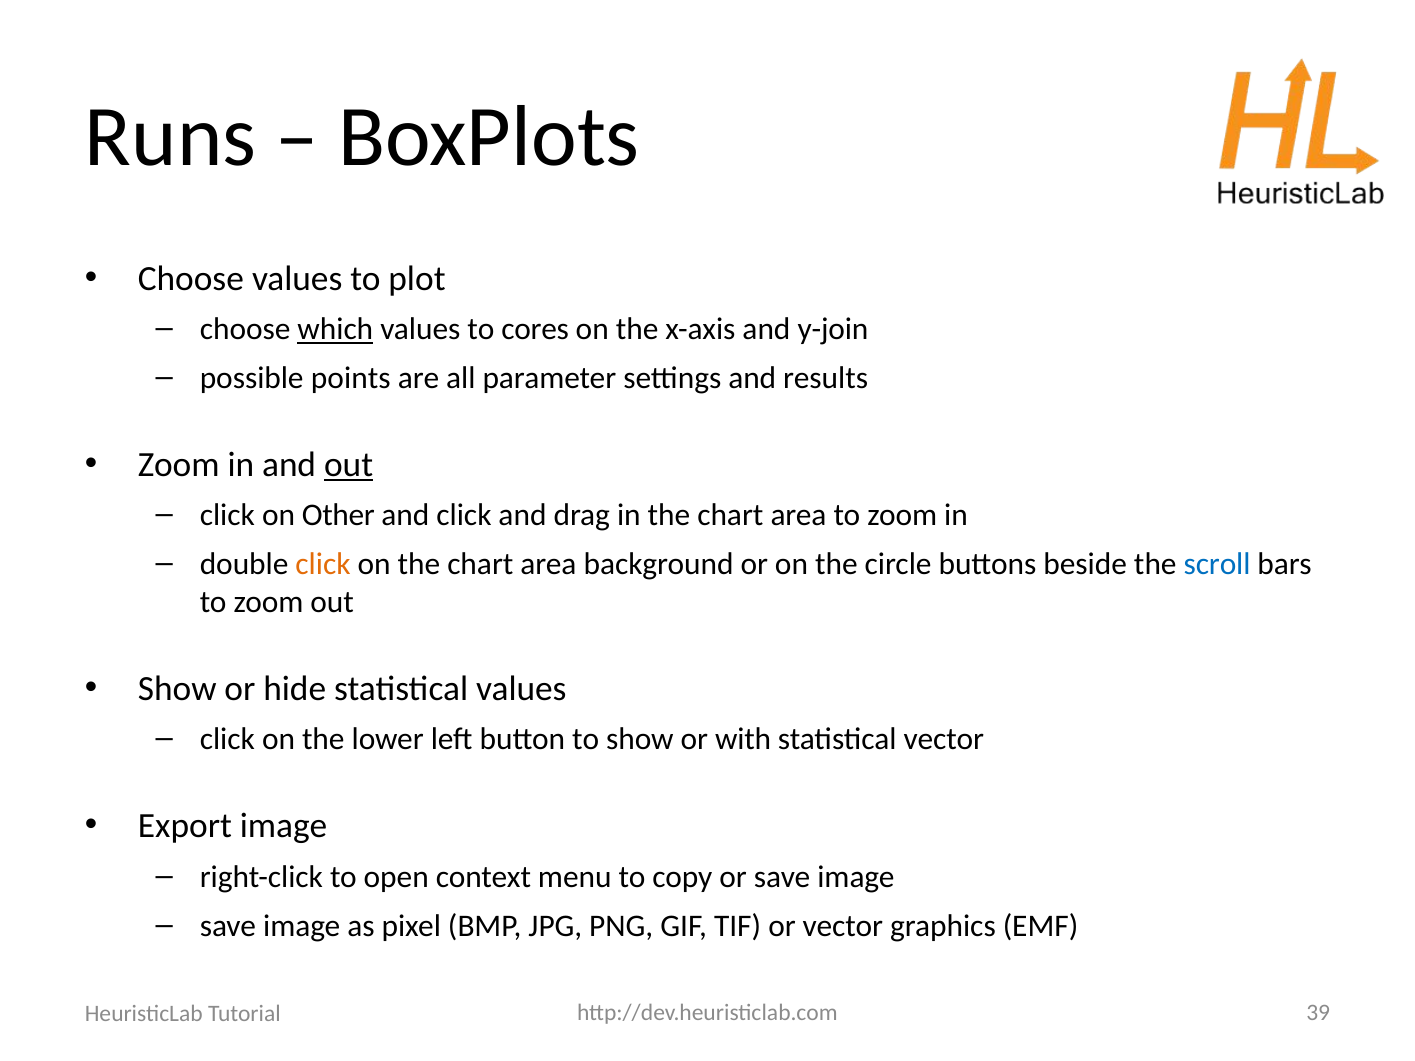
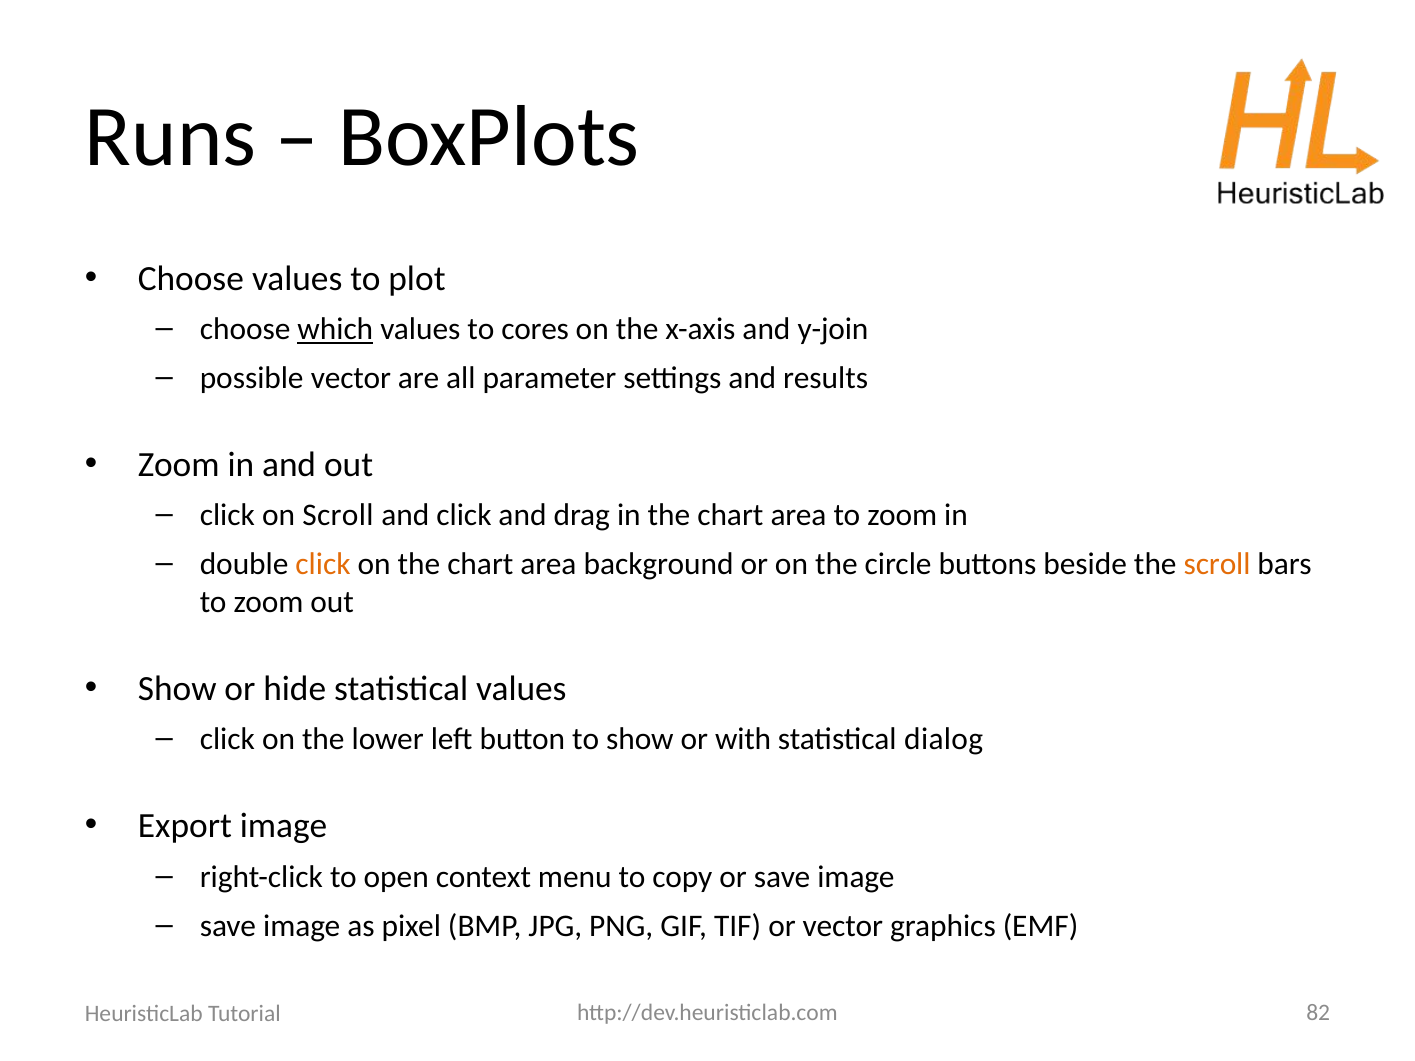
possible points: points -> vector (351, 378)
out underline: present -> none (349, 465)
on Other: Other -> Scroll (338, 516)
scroll colour: blue -> orange (1217, 564)
statistical vector: vector -> dialog (944, 740)
39: 39 -> 82 (1318, 1013)
